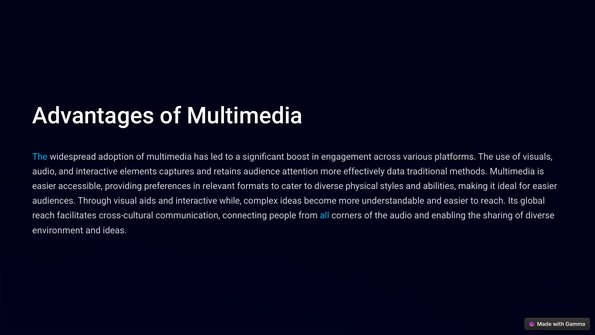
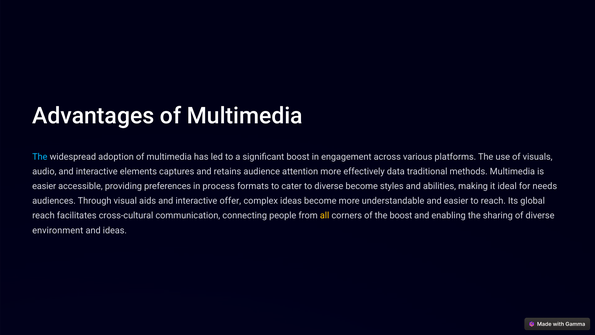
relevant: relevant -> process (219, 186)
diverse physical: physical -> become (362, 186)
for easier: easier -> needs (545, 186)
while: while -> offer (230, 201)
all colour: light blue -> yellow (325, 215)
the audio: audio -> boost (401, 215)
